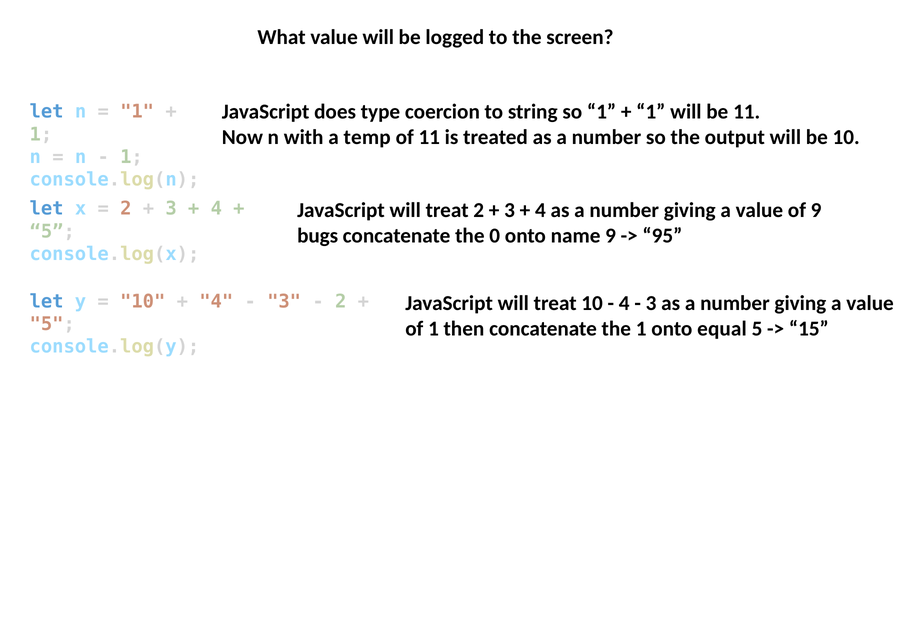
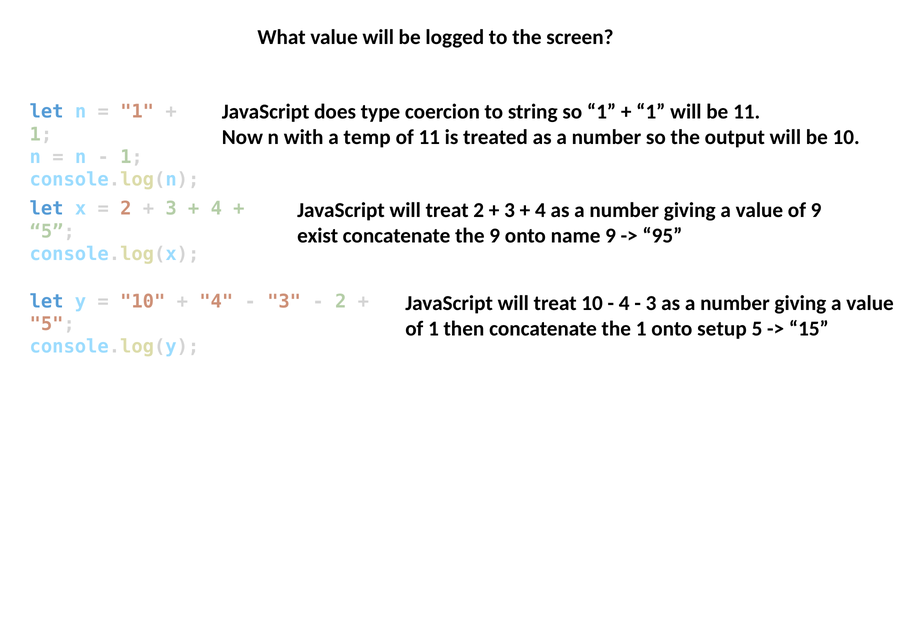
bugs: bugs -> exist (318, 236)
the 0: 0 -> 9 (495, 236)
equal: equal -> setup (722, 329)
